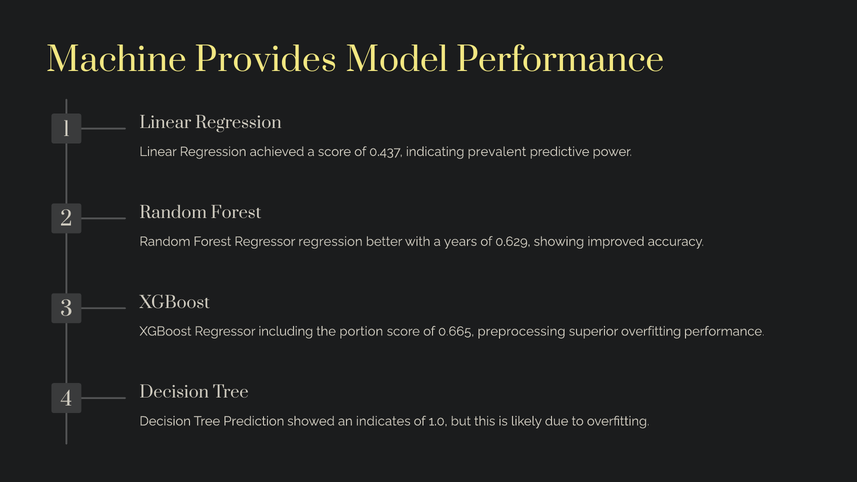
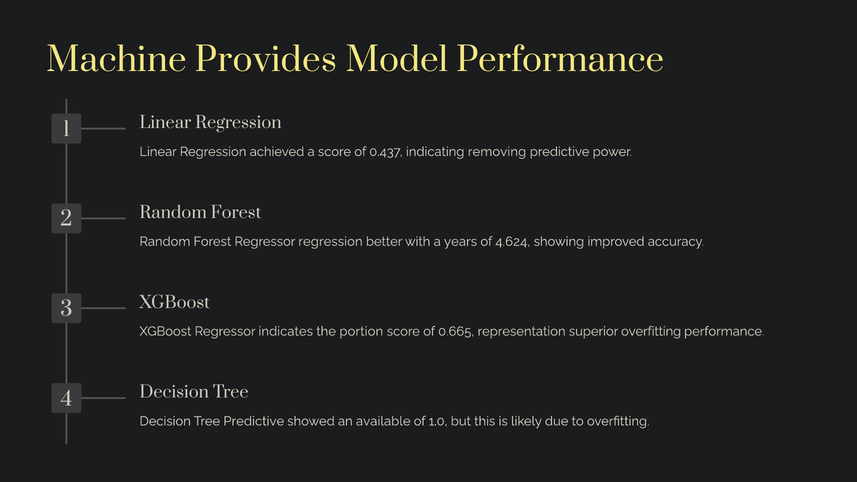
prevalent: prevalent -> removing (497, 152)
0.629: 0.629 -> 4.624 (513, 242)
including: including -> indicates (286, 331)
preprocessing: preprocessing -> representation (522, 331)
Tree Prediction: Prediction -> Predictive (254, 421)
indicates: indicates -> available (383, 421)
